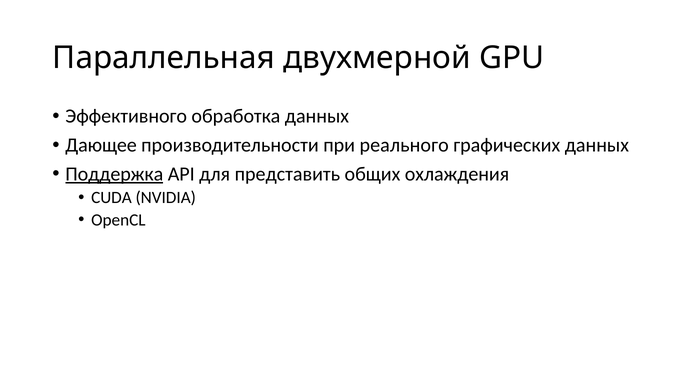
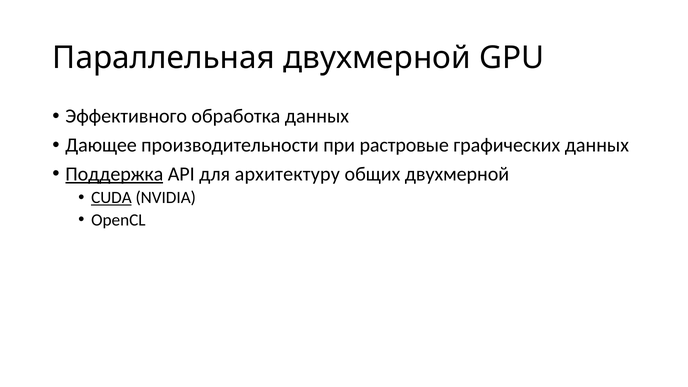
реального: реального -> растровые (404, 145)
представить: представить -> архитектуру (287, 174)
общих охлаждения: охлаждения -> двухмерной (457, 174)
CUDA underline: none -> present (111, 198)
